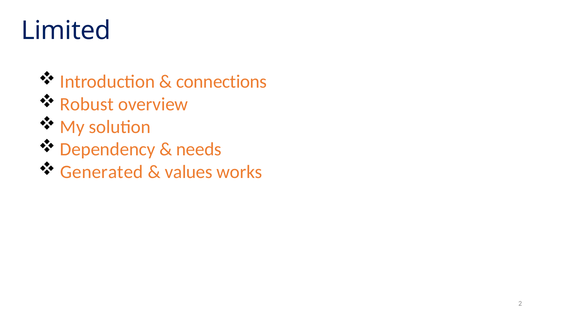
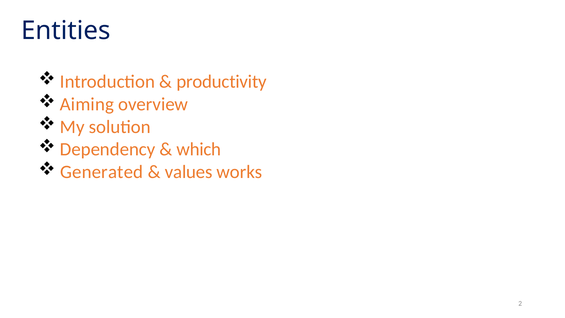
Limited: Limited -> Entities (66, 31)
connections: connections -> productivity (222, 82)
Robust: Robust -> Aiming (87, 104)
needs: needs -> which (199, 149)
